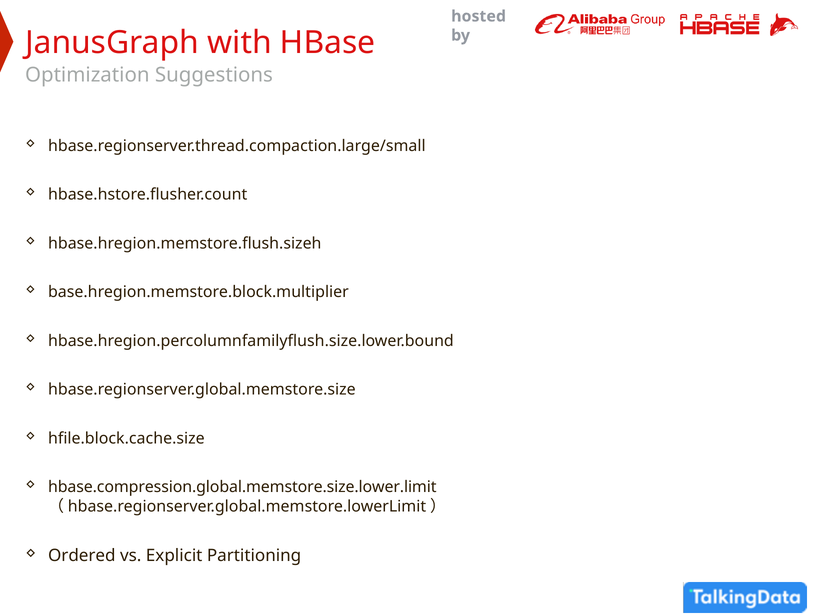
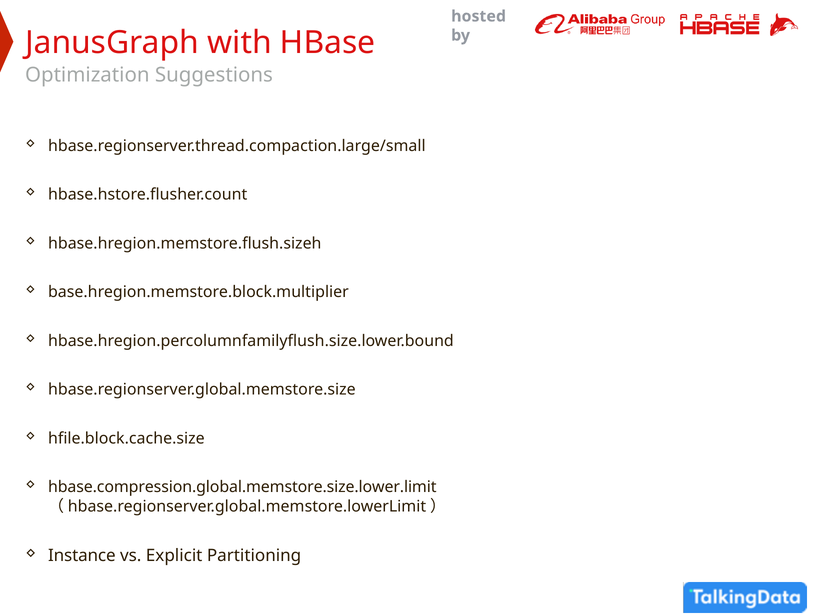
Ordered: Ordered -> Instance (82, 556)
